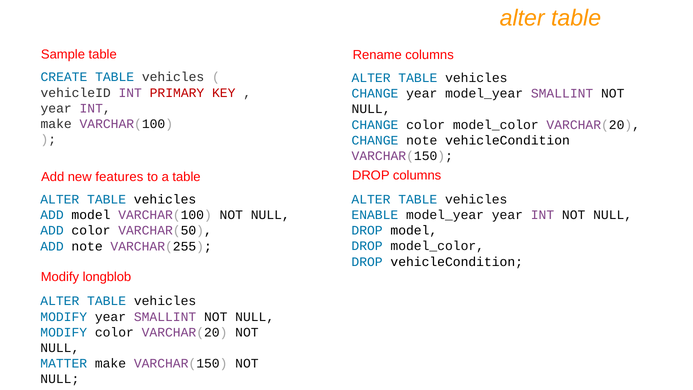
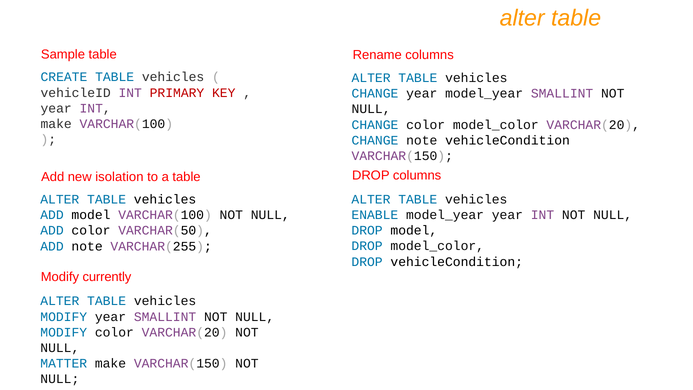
features: features -> isolation (119, 177)
longblob: longblob -> currently (107, 277)
